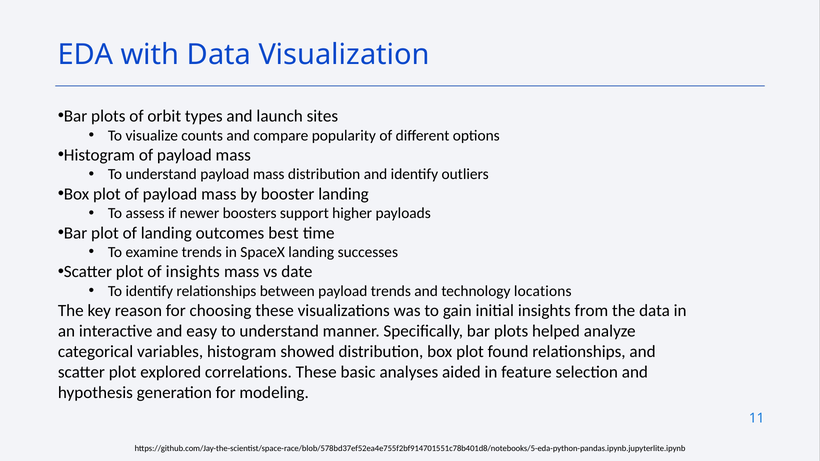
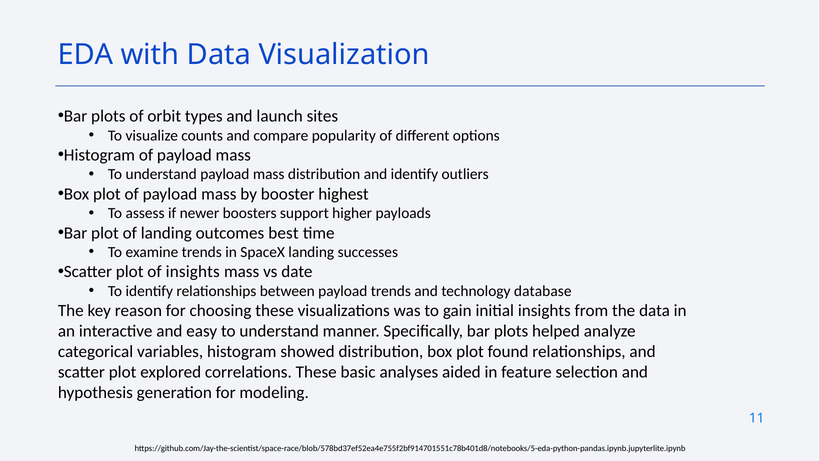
booster landing: landing -> highest (343, 194)
locations: locations -> database (543, 291)
